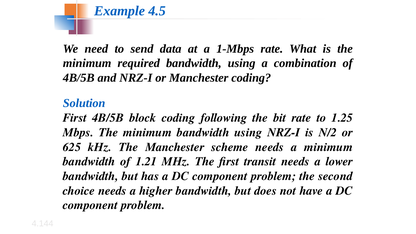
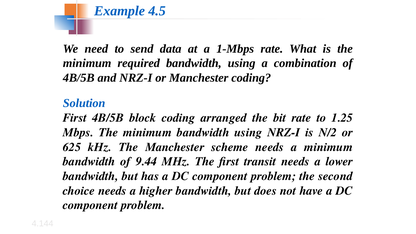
following: following -> arranged (224, 118)
1.21: 1.21 -> 9.44 (146, 162)
